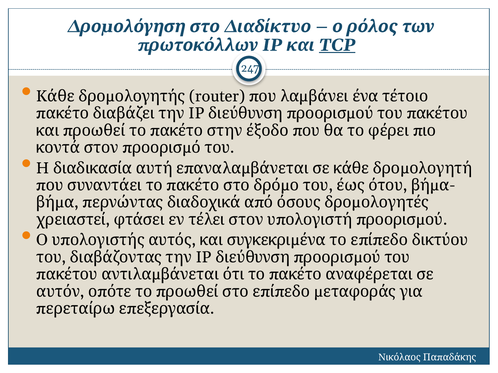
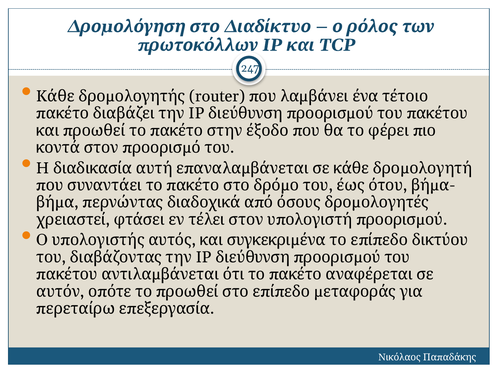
TCP underline: present -> none (337, 45)
